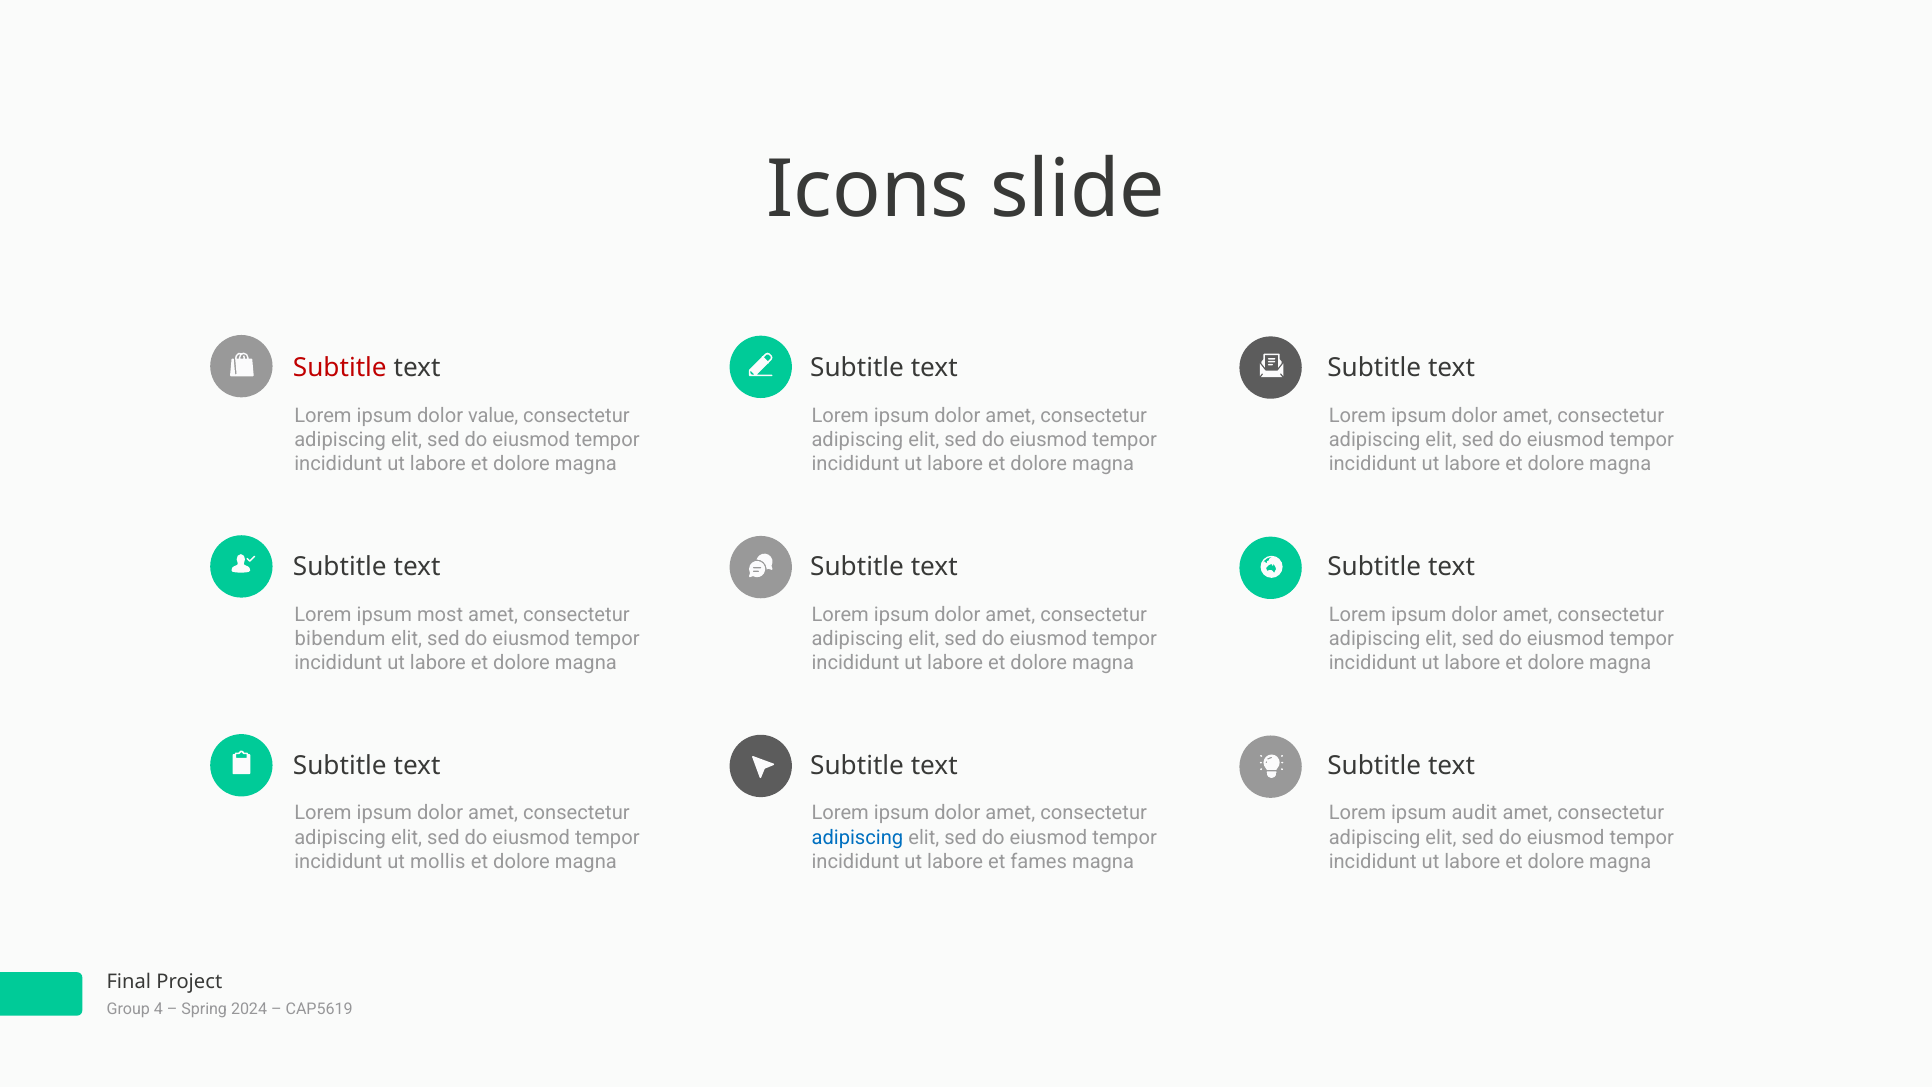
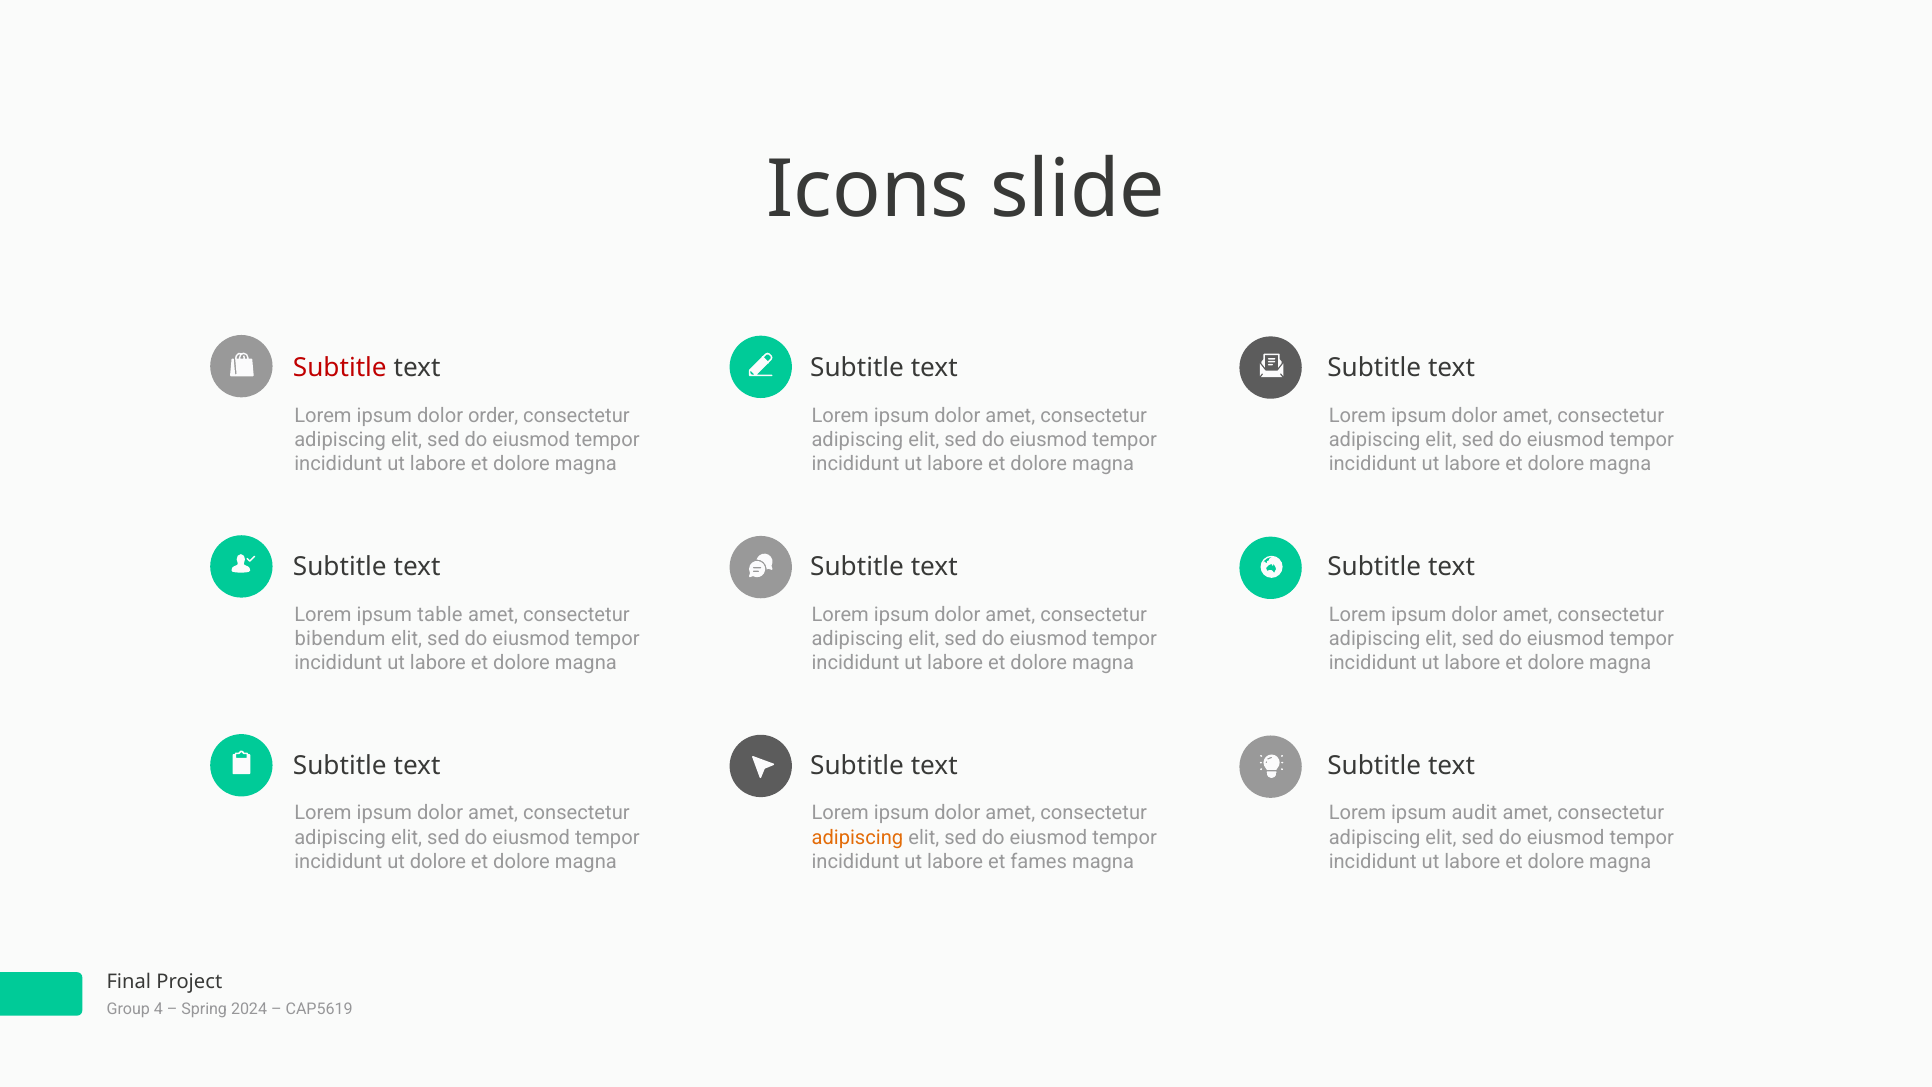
value: value -> order (493, 415)
most: most -> table (440, 614)
adipiscing colour: blue -> orange (857, 837)
ut mollis: mollis -> dolore (438, 861)
